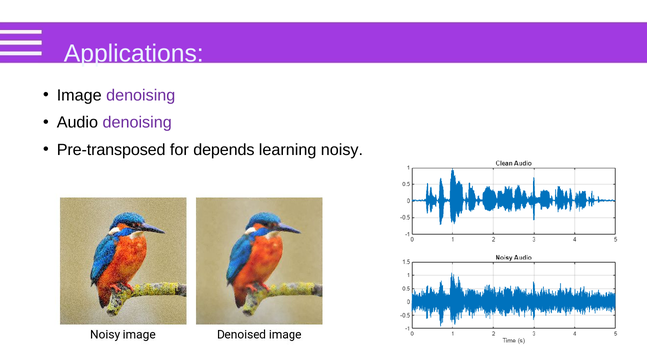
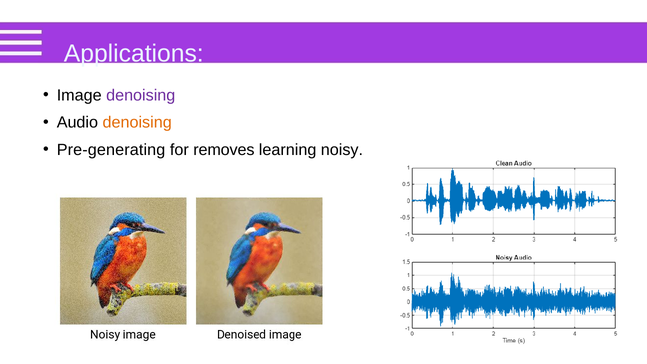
denoising colour: purple -> orange (137, 123)
Pre-transposed: Pre-transposed -> Pre-generating (111, 150)
depends: depends -> removes (224, 150)
